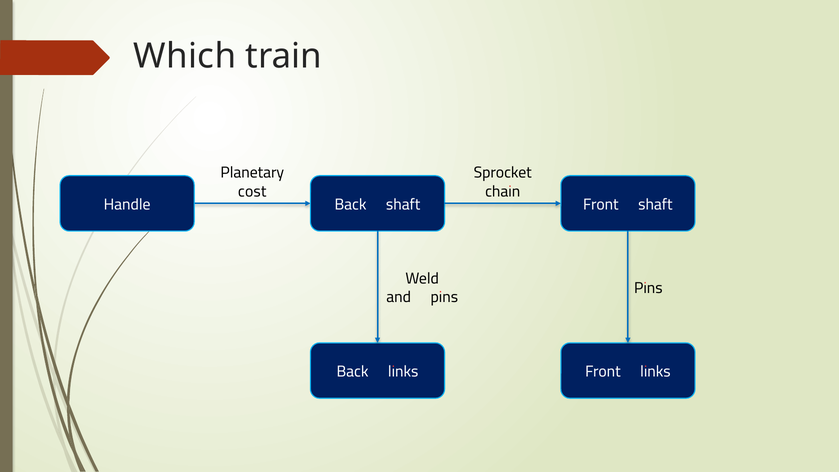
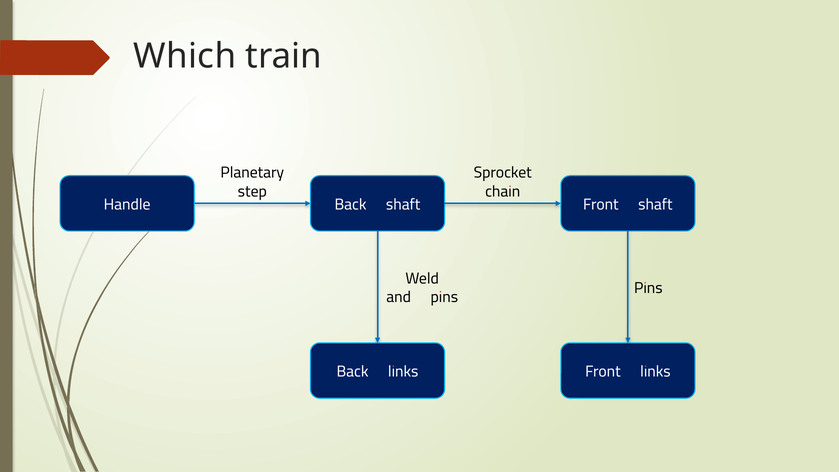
cost: cost -> step (252, 191)
